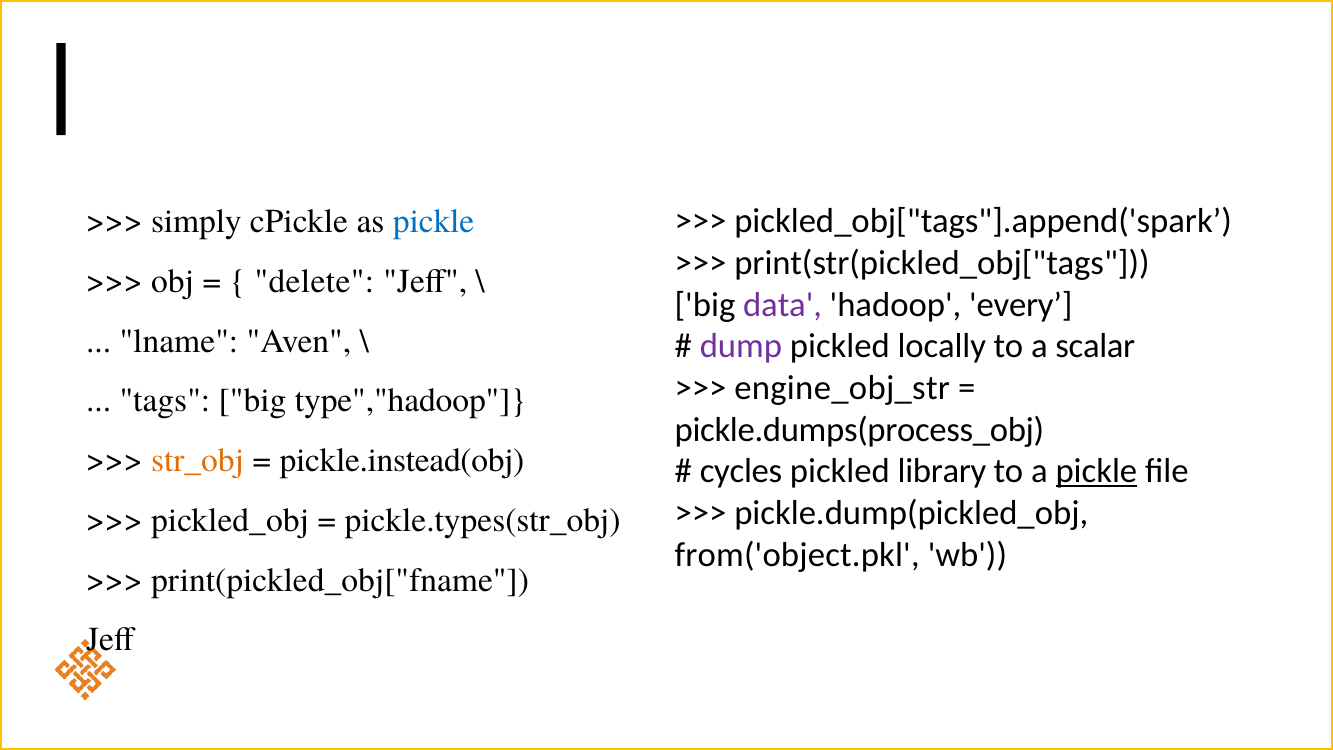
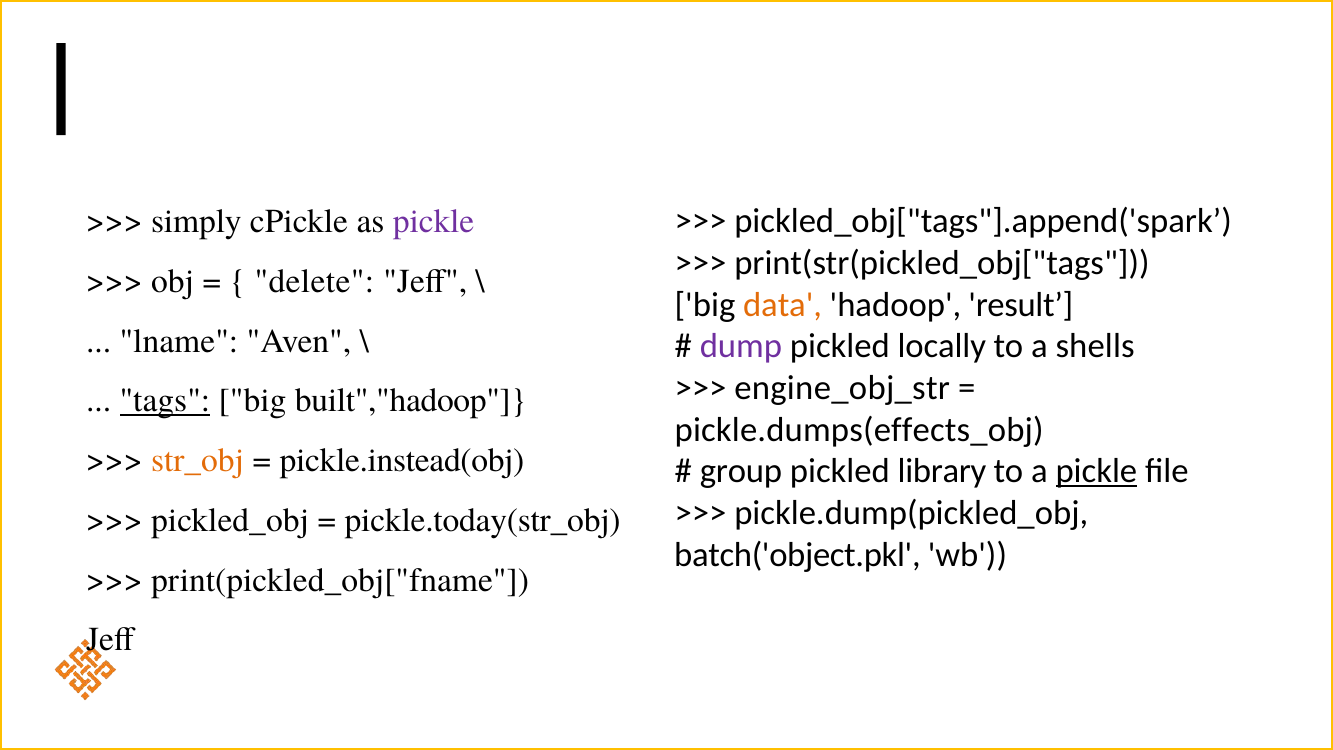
pickle colour: blue -> purple (434, 221)
data colour: purple -> orange (783, 305)
every: every -> result (1021, 305)
scalar: scalar -> shells (1095, 346)
tags underline: none -> present (165, 401)
type","hadoop: type","hadoop -> built","hadoop (411, 401)
pickle.dumps(process_obj: pickle.dumps(process_obj -> pickle.dumps(effects_obj (859, 430)
cycles: cycles -> group (741, 471)
pickle.types(str_obj: pickle.types(str_obj -> pickle.today(str_obj (483, 520)
from('object.pkl: from('object.pkl -> batch('object.pkl (797, 555)
